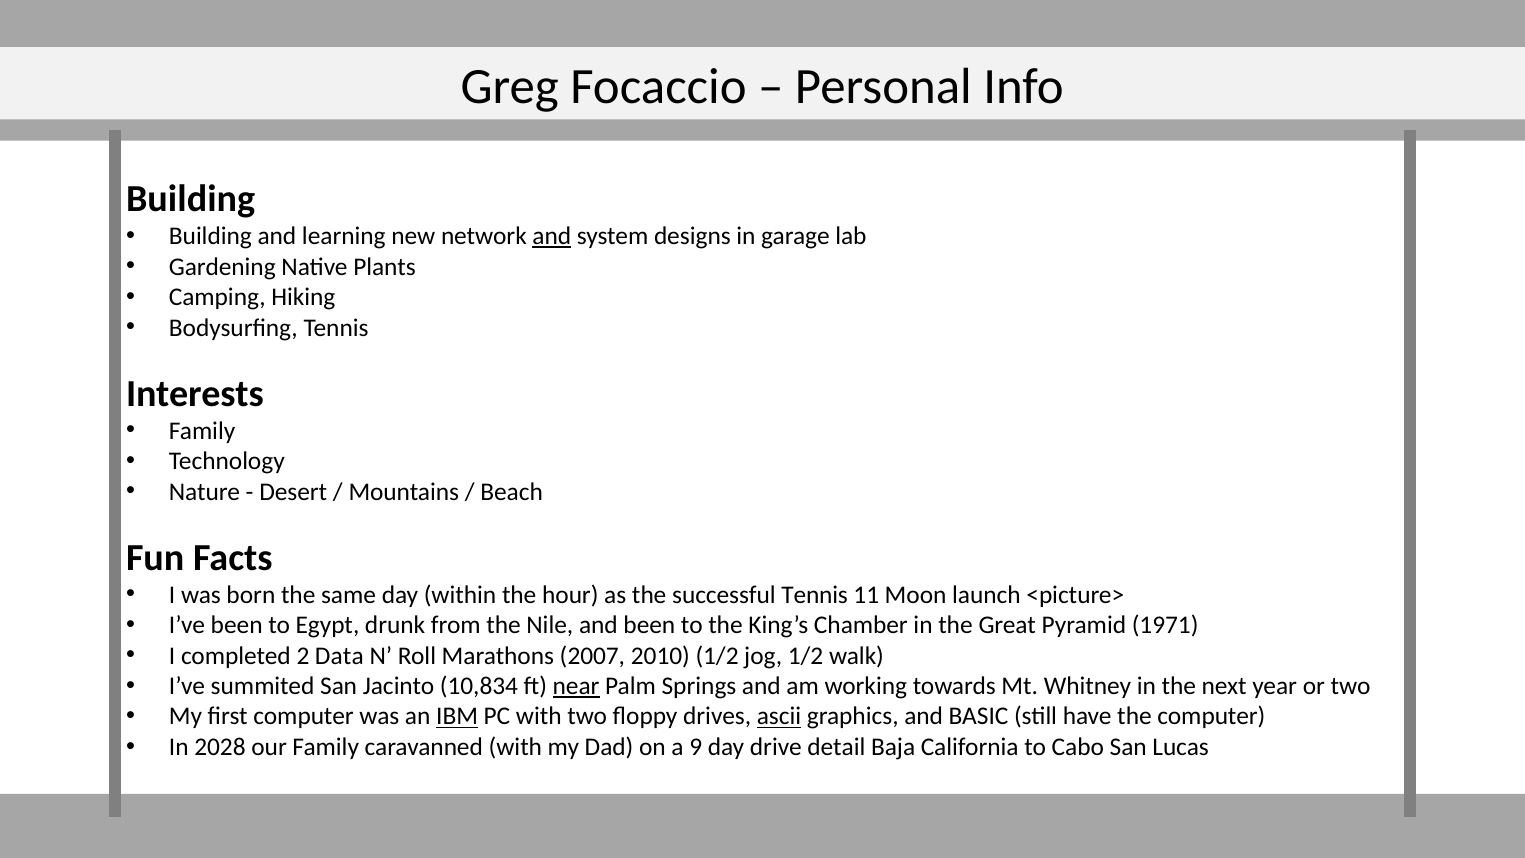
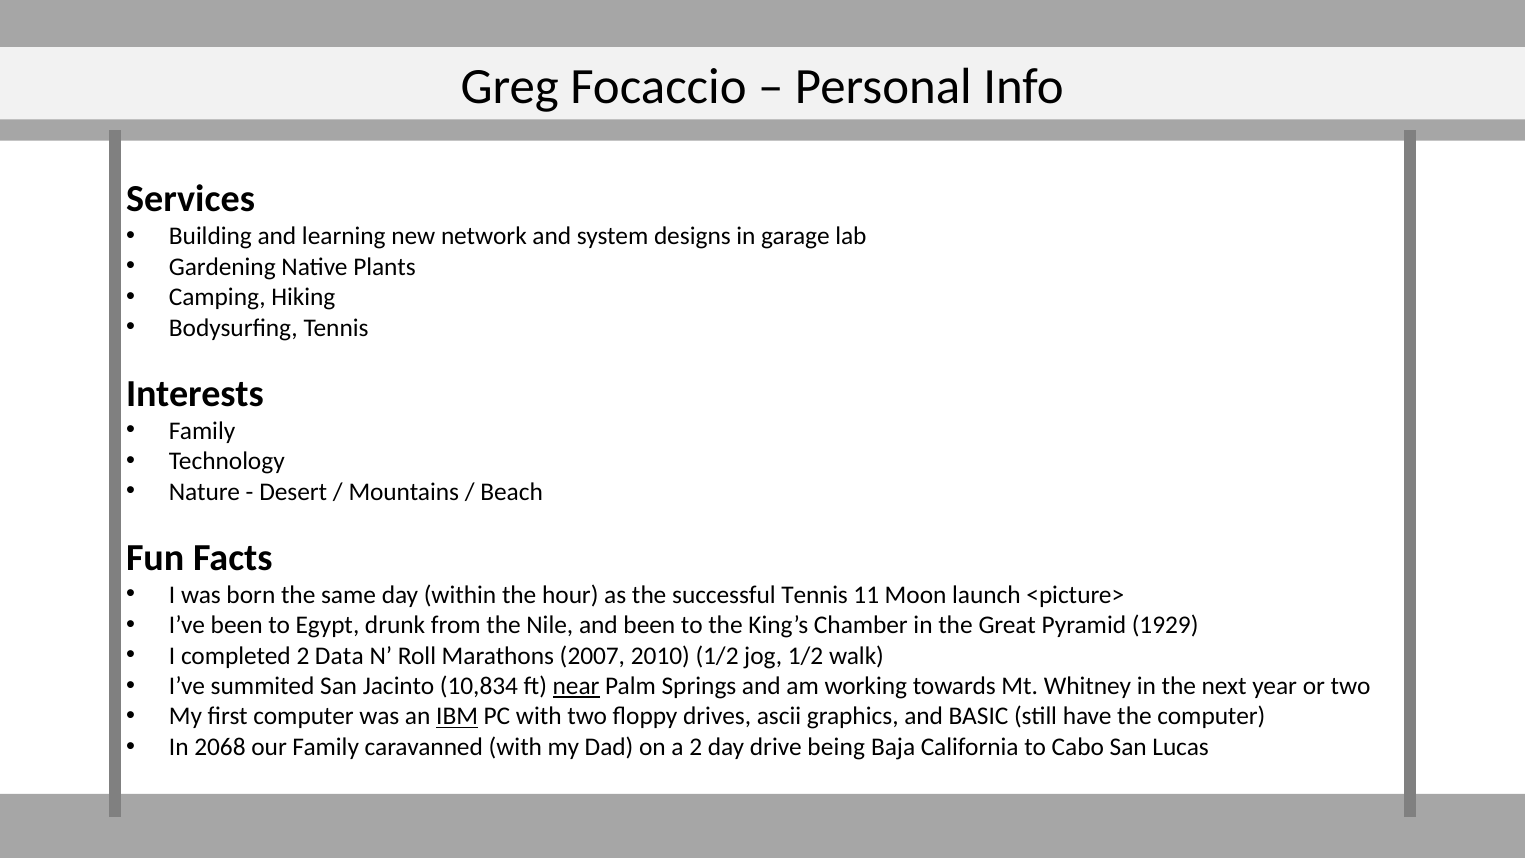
Building: Building -> Services (191, 199)
and underline: present -> none (552, 236)
1971: 1971 -> 1929 (1165, 625)
ascii underline: present -> none (779, 716)
2028: 2028 -> 2068 (220, 747)
a 9: 9 -> 2 (696, 747)
detail: detail -> being (836, 747)
